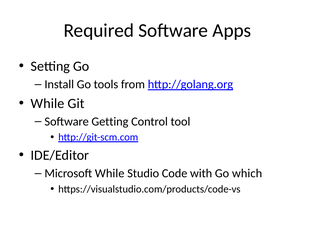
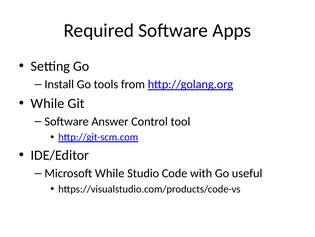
Getting: Getting -> Answer (110, 121)
which: which -> useful (247, 173)
